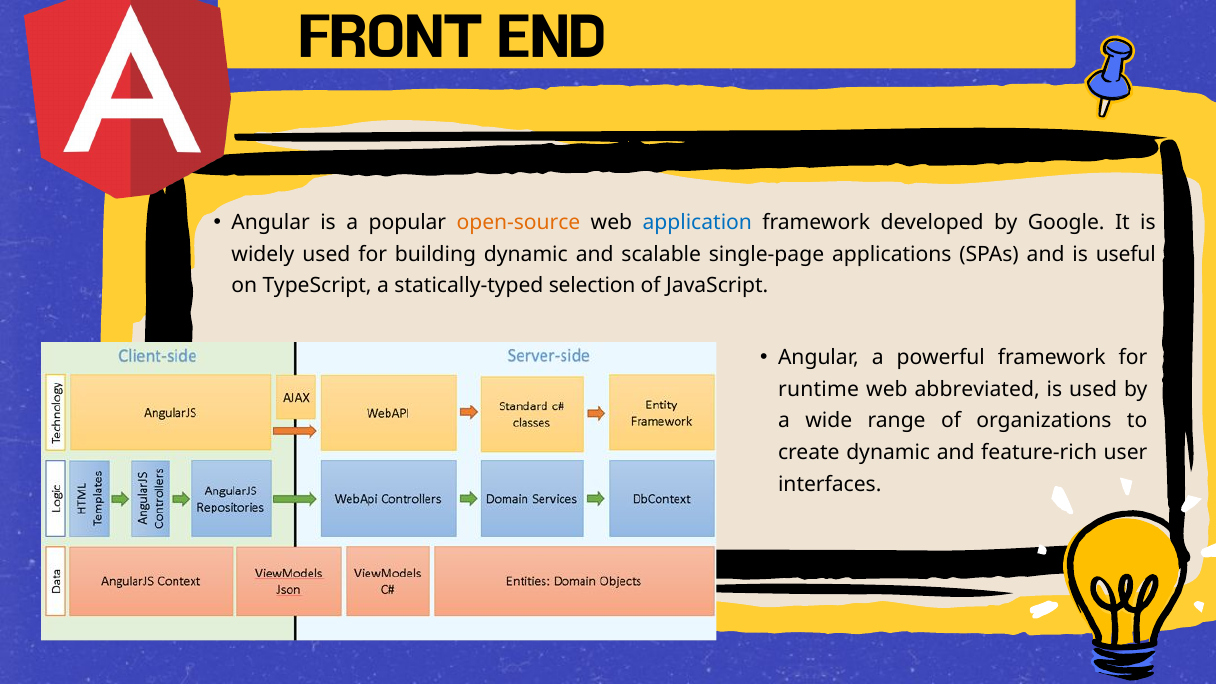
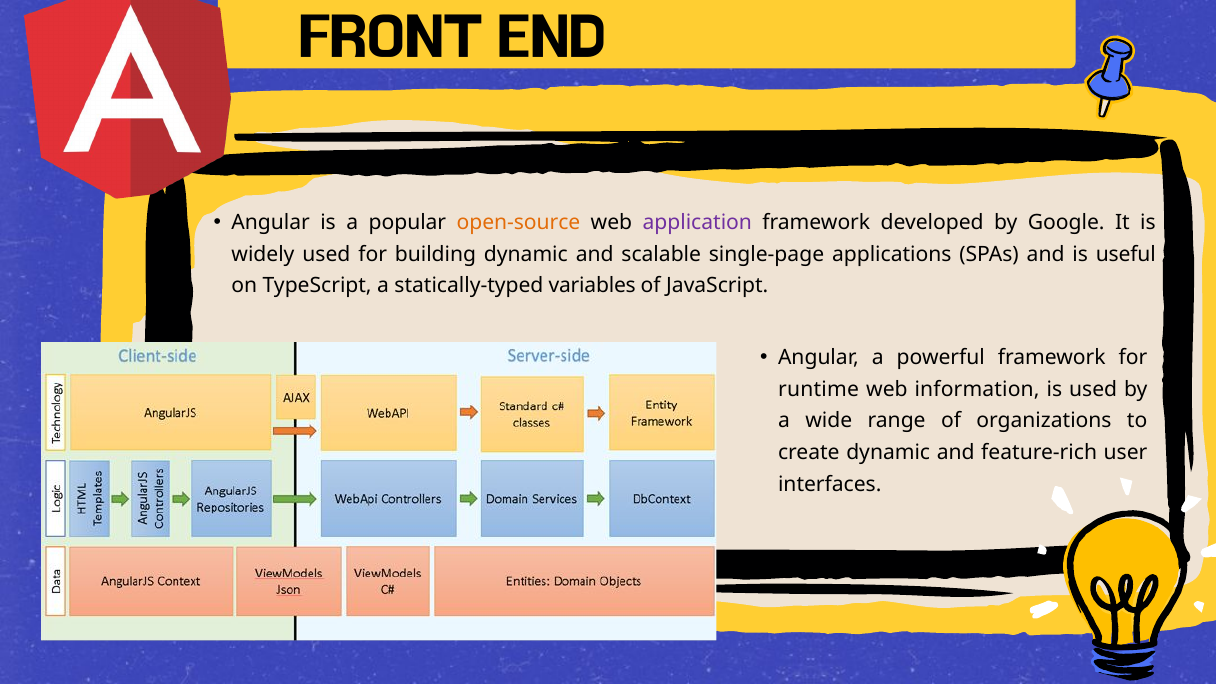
application colour: blue -> purple (697, 222)
selection: selection -> variables (592, 286)
abbreviated: abbreviated -> information (977, 389)
